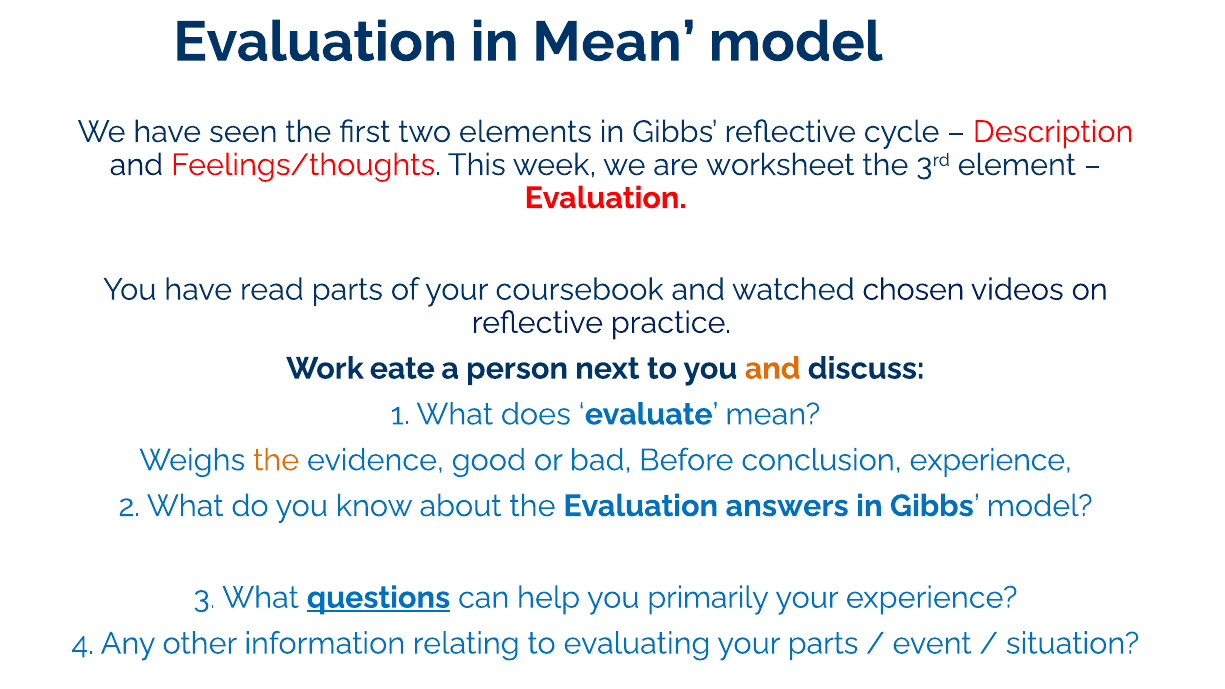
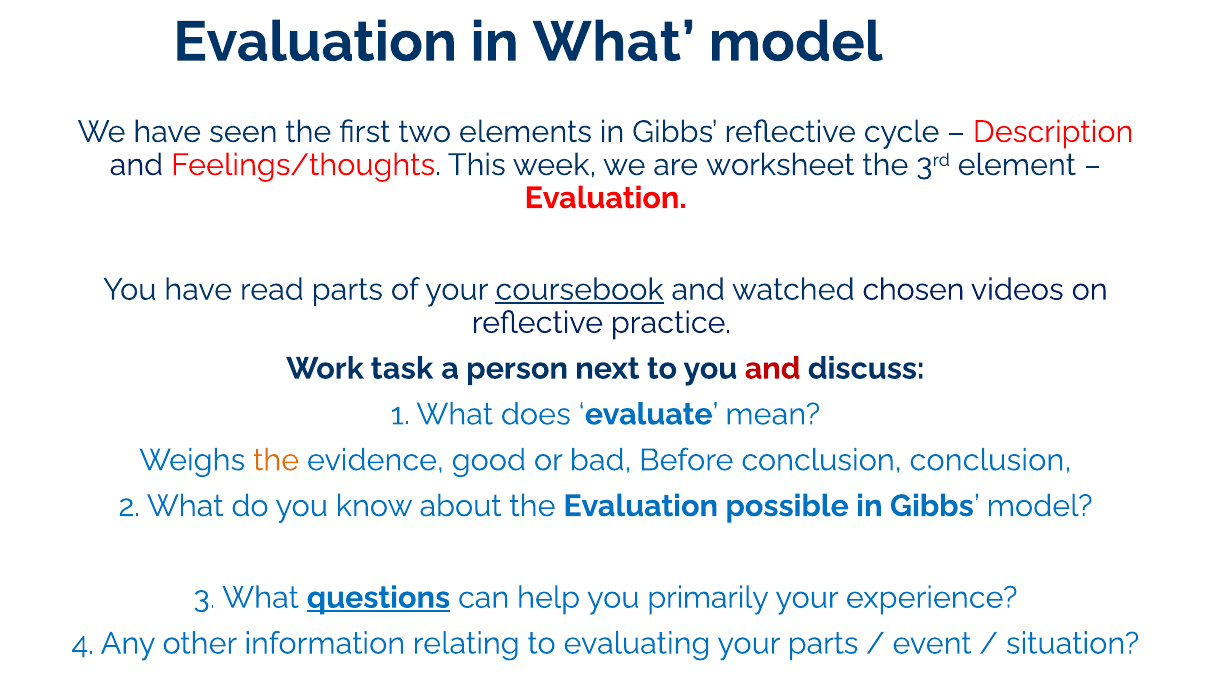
in Mean: Mean -> What (614, 42)
coursebook underline: none -> present (580, 290)
eate: eate -> task (402, 369)
and colour: orange -> red (773, 369)
conclusion experience: experience -> conclusion (990, 460)
answers: answers -> possible (787, 506)
